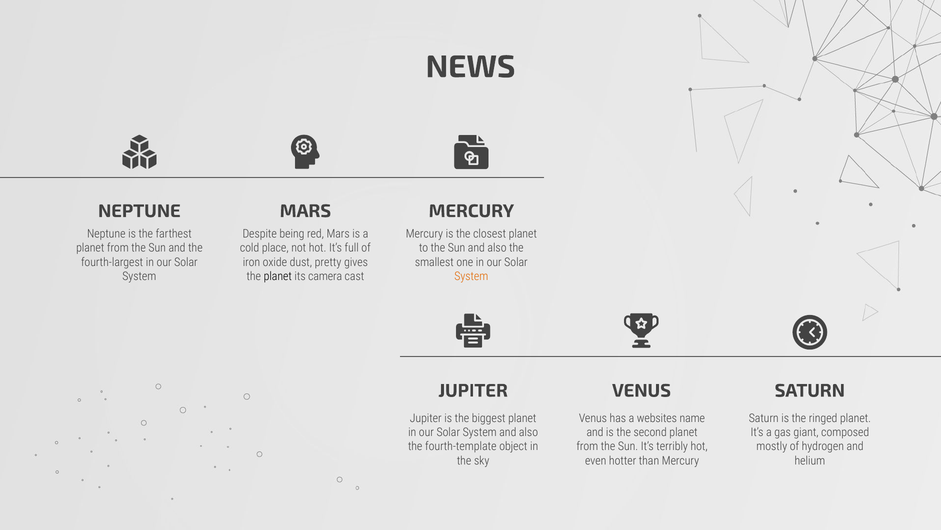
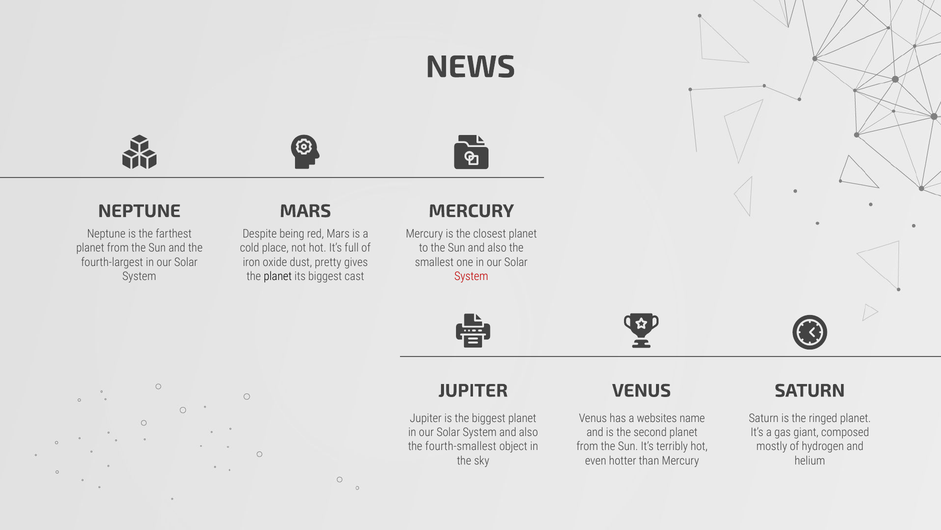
its camera: camera -> biggest (325, 276)
System colour: orange -> red (471, 276)
fourth-template: fourth-template -> fourth-smallest (461, 446)
